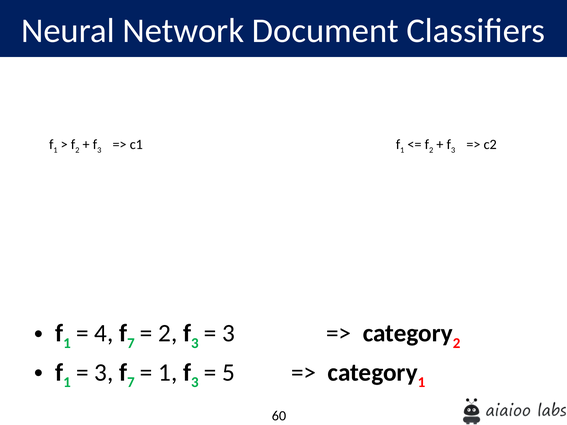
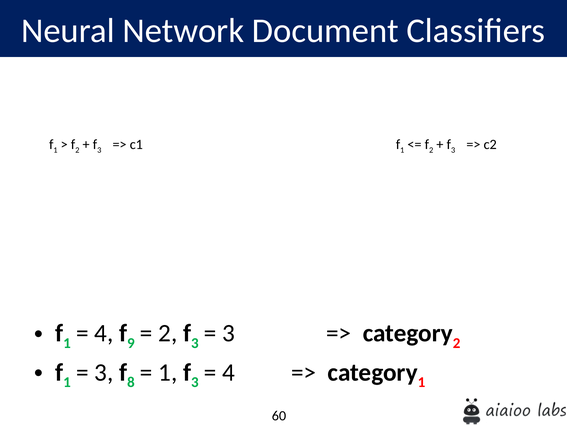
7: 7 -> 9 (131, 343)
7: 7 -> 8 (131, 382)
5: 5 -> 4 (228, 373)
